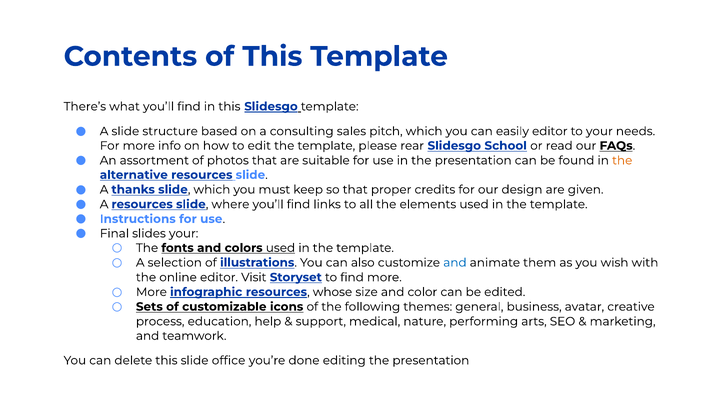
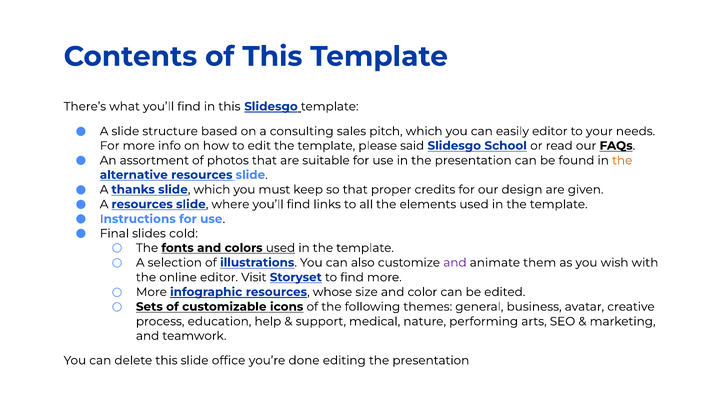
rear: rear -> said (412, 146)
slides your: your -> cold (184, 233)
and colour: blue -> purple (455, 262)
